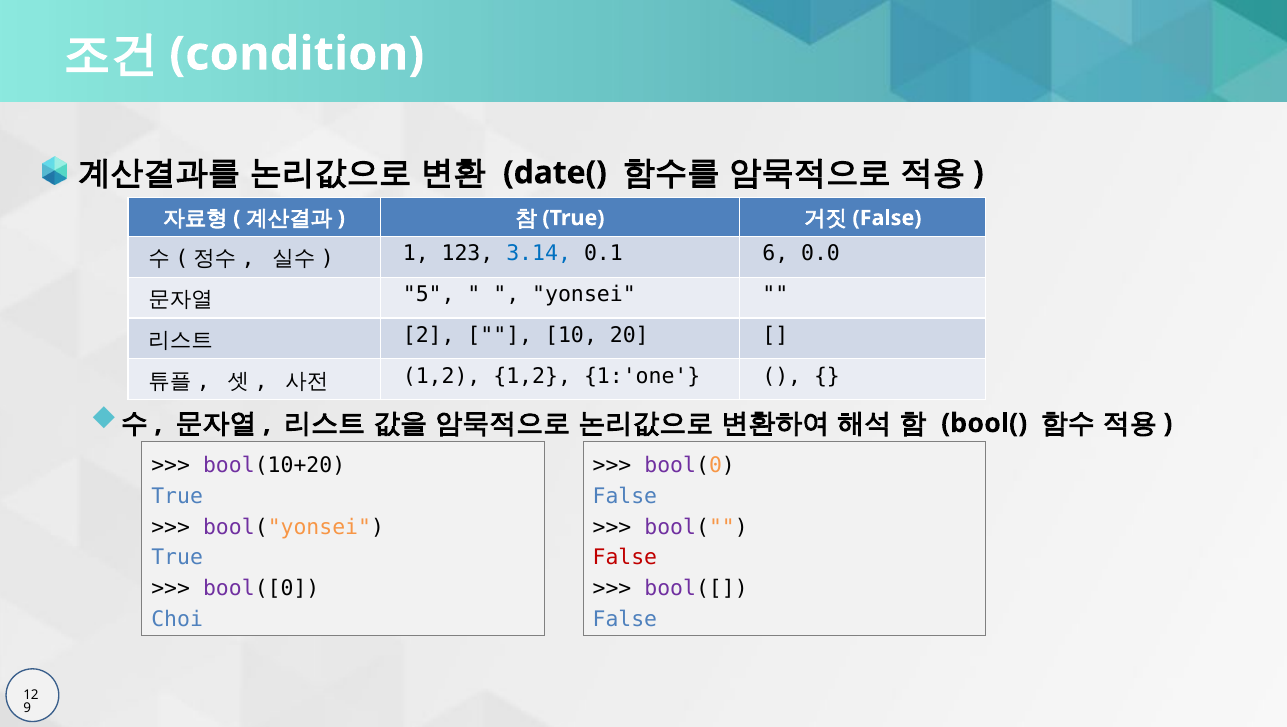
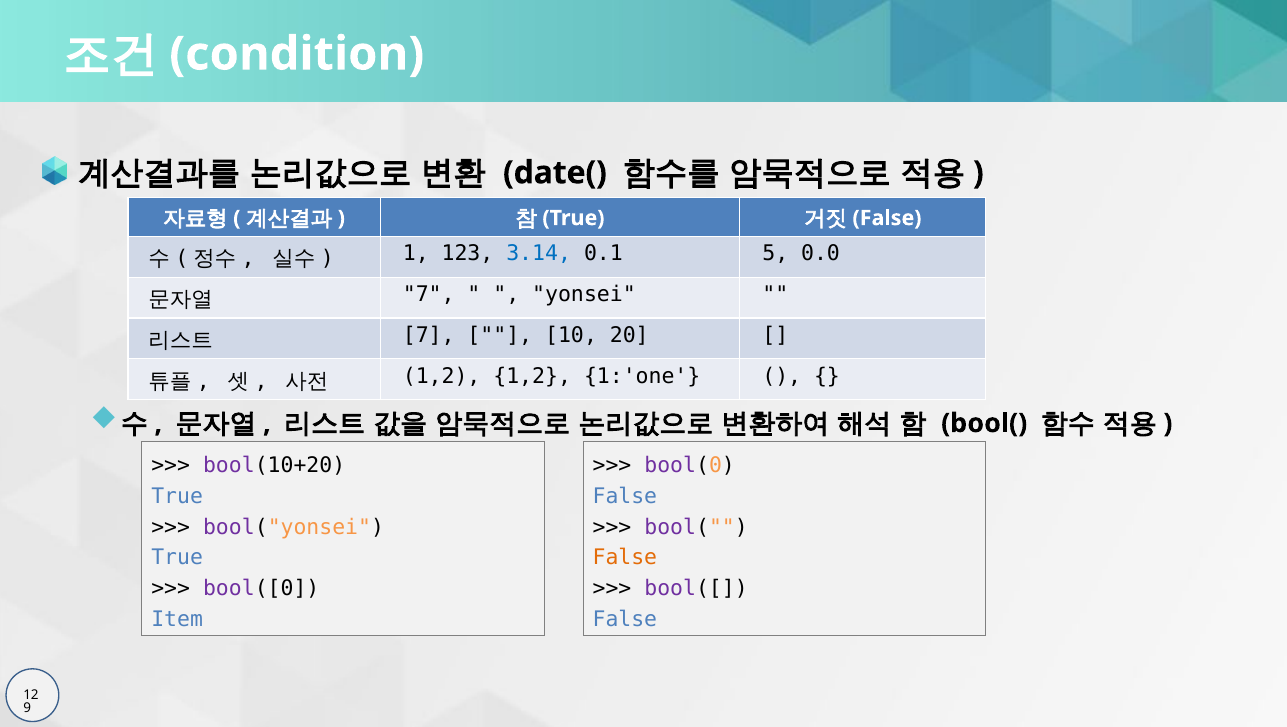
6: 6 -> 5 (775, 254)
5: 5 -> 7 (429, 295)
2: 2 -> 7 (429, 336)
False colour: red -> orange (625, 558)
Choi: Choi -> Item (177, 620)
